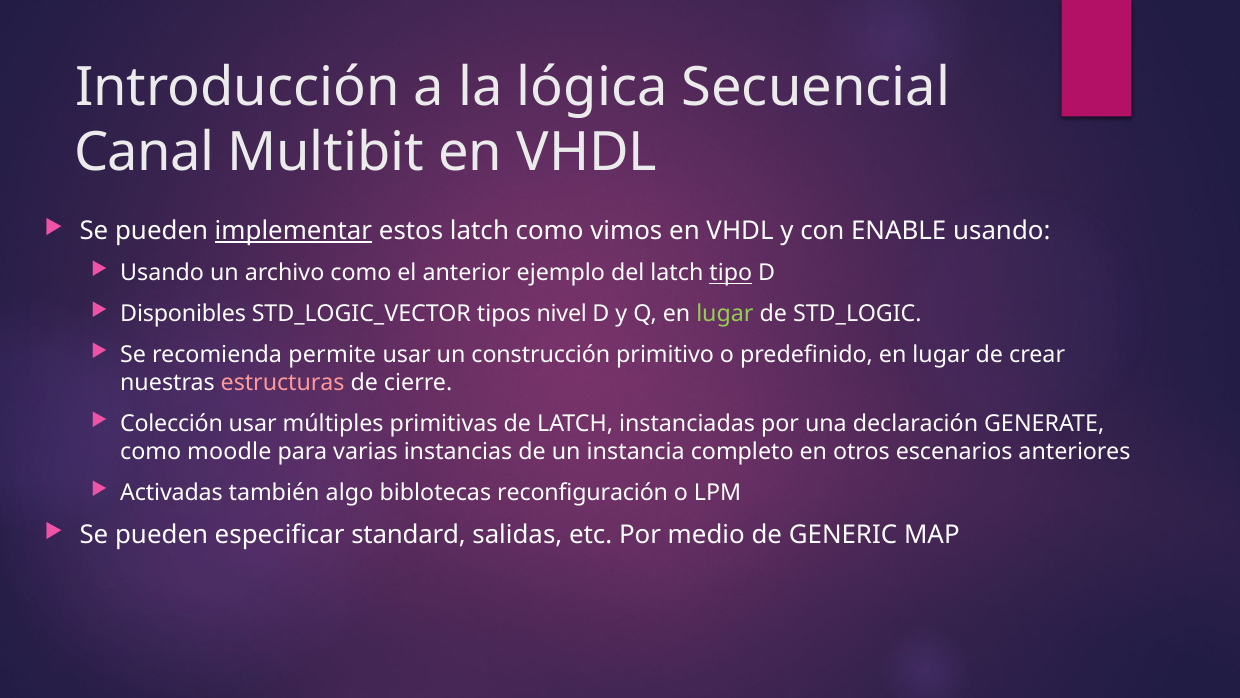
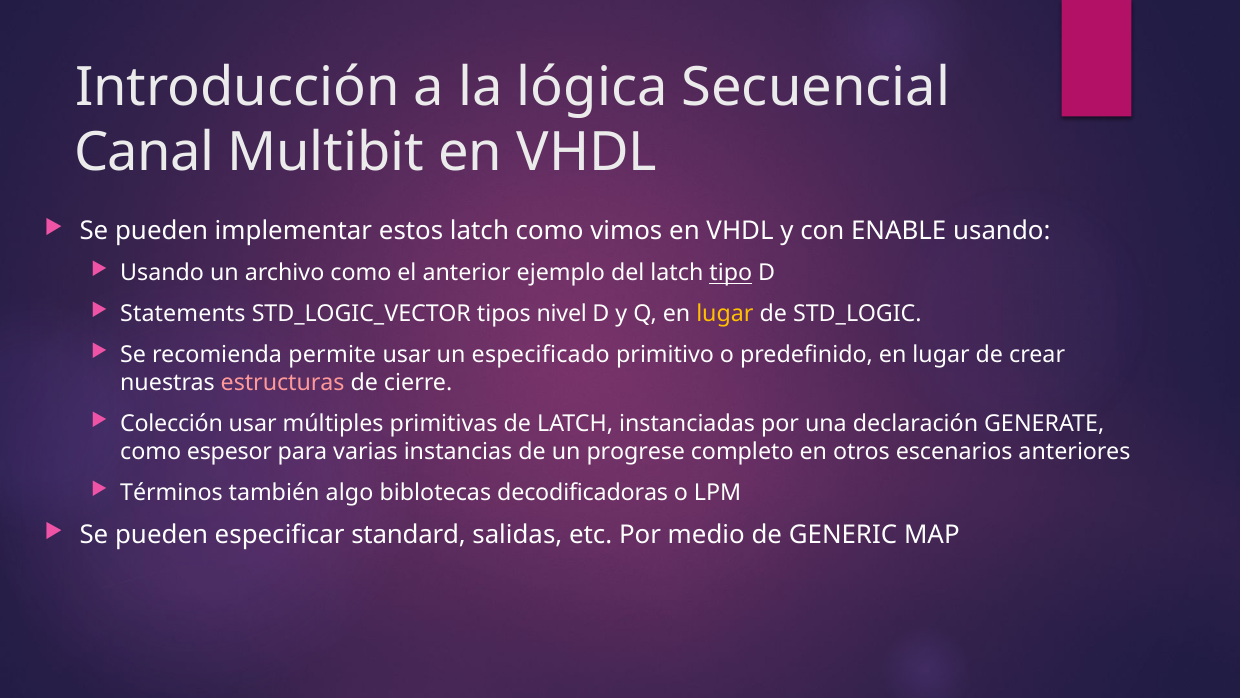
implementar underline: present -> none (293, 231)
Disponibles: Disponibles -> Statements (183, 314)
lugar colour: light green -> yellow (725, 314)
construcción: construcción -> especificado (541, 355)
moodle: moodle -> espesor (229, 451)
instancia: instancia -> progrese (636, 451)
Activadas: Activadas -> Términos (171, 492)
reconfiguración: reconfiguración -> decodificadoras (583, 492)
